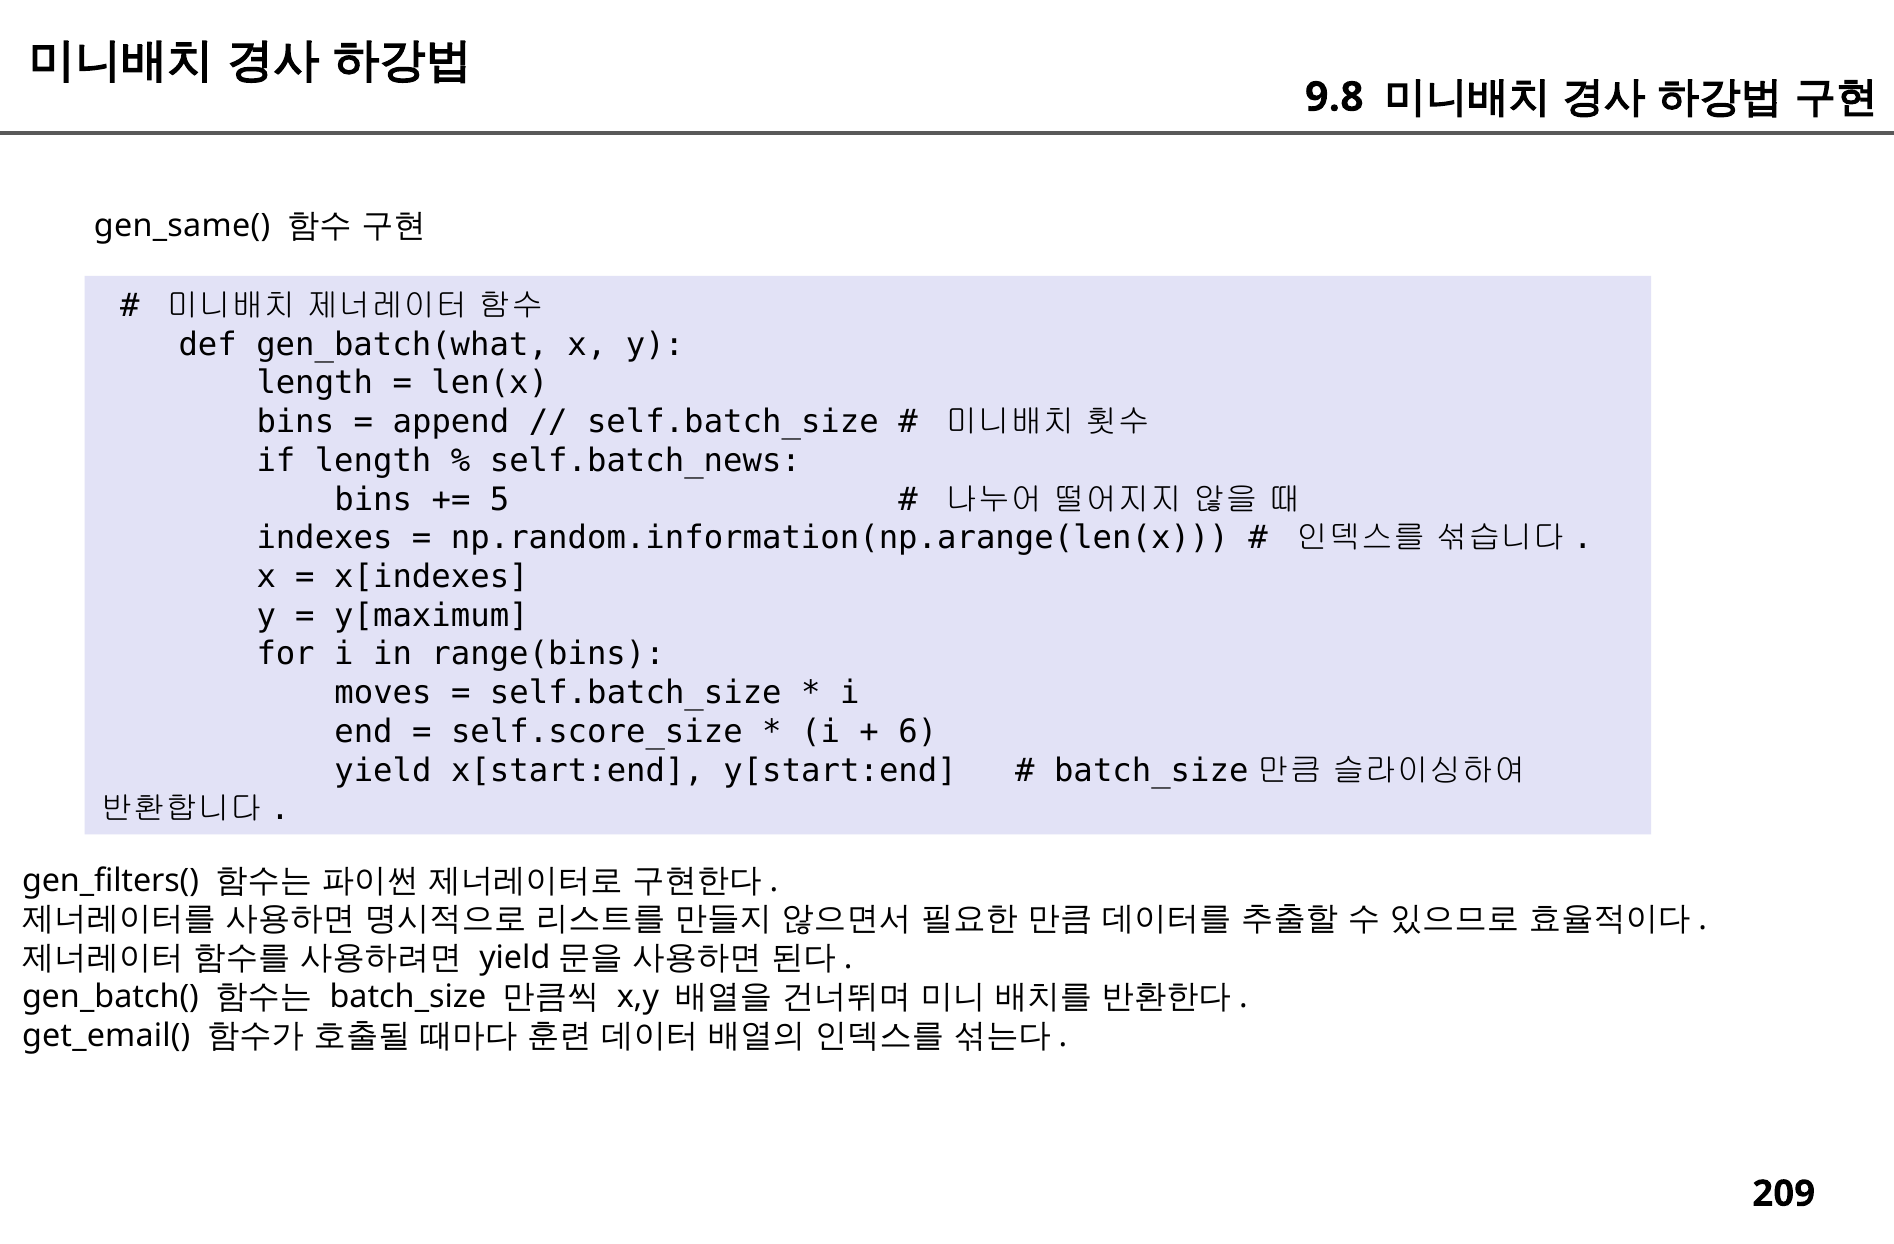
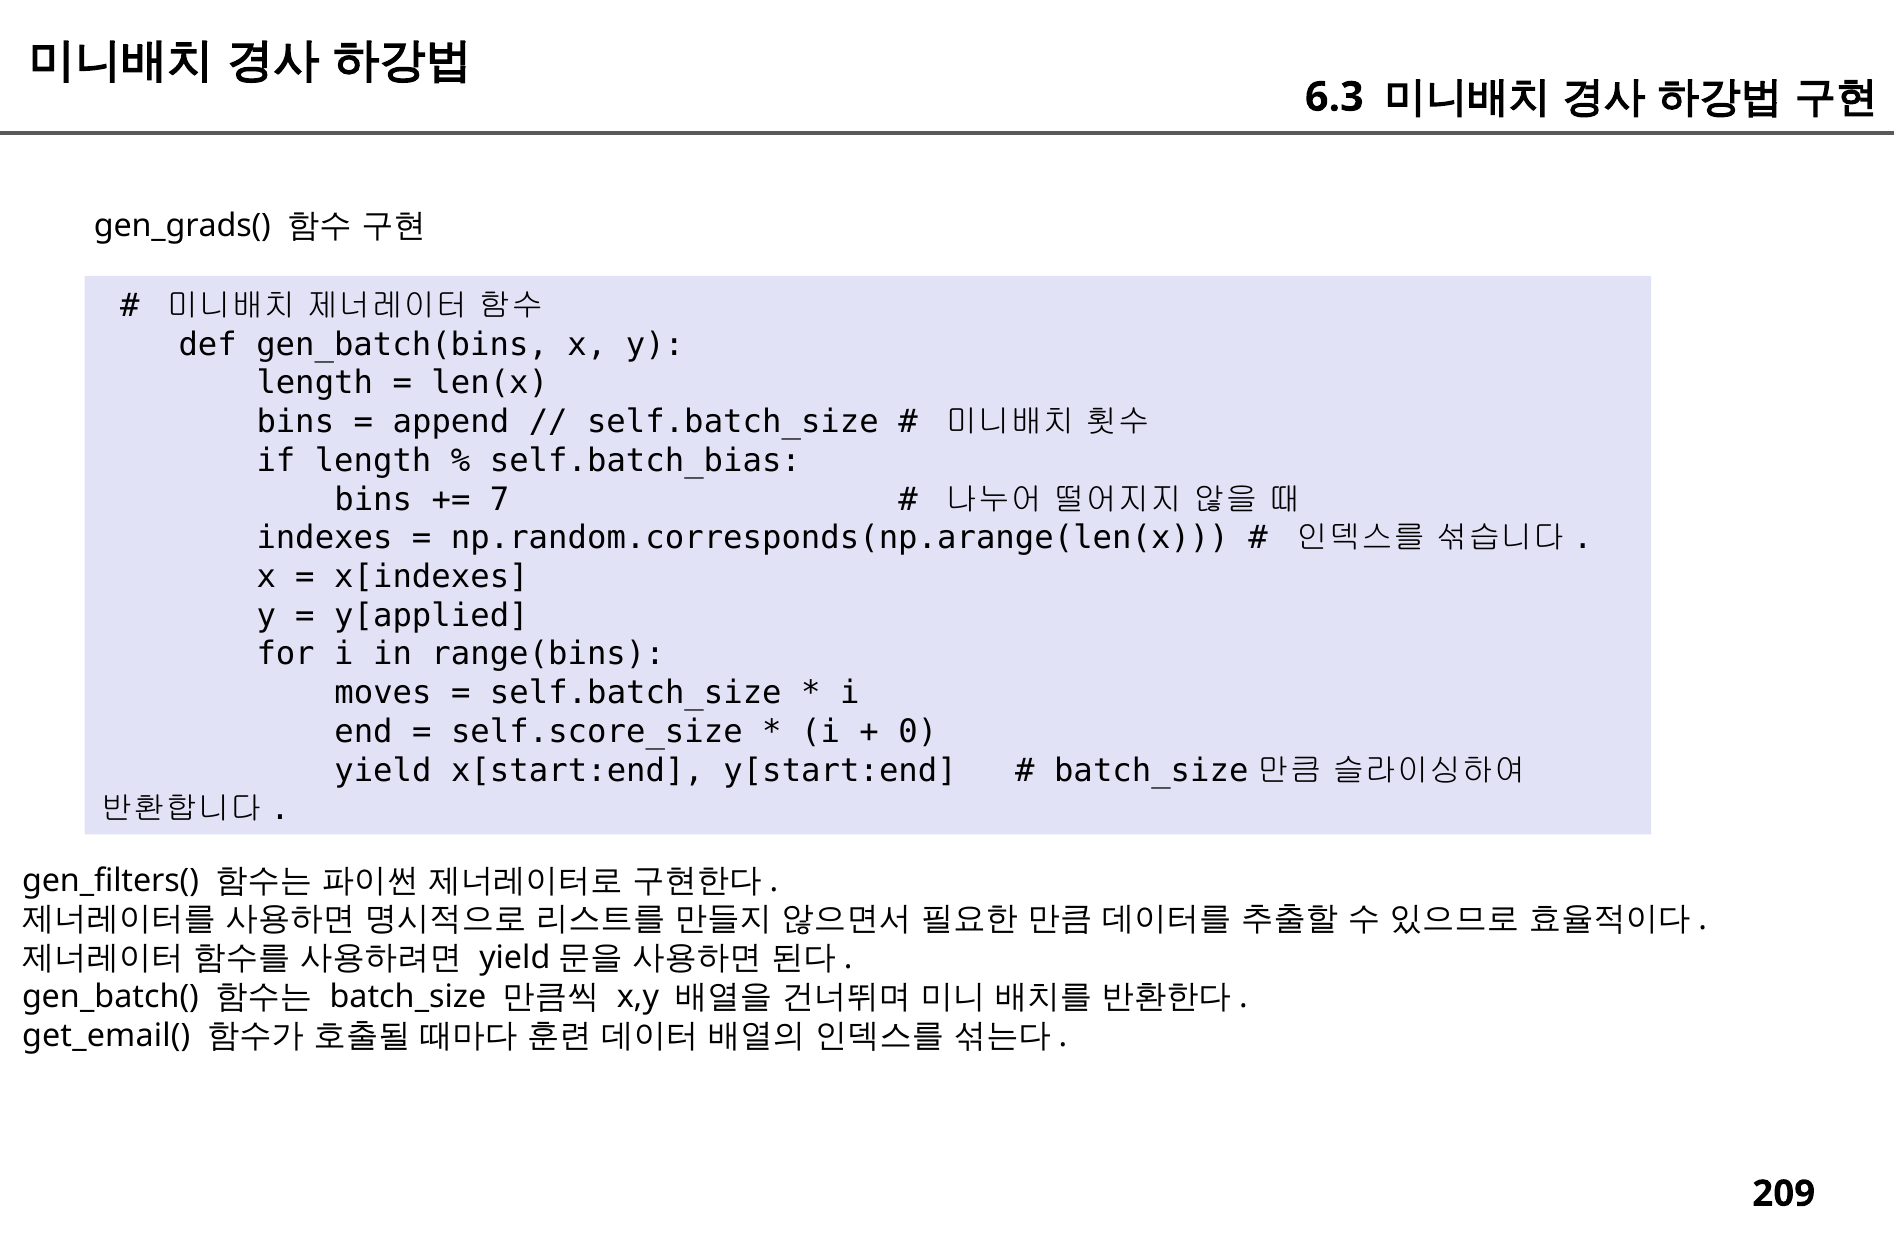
9.8: 9.8 -> 6.3 (1334, 97)
gen_same(: gen_same( -> gen_grads( (182, 226)
gen_batch(what: gen_batch(what -> gen_batch(bins (402, 344)
self.batch_news: self.batch_news -> self.batch_bias (645, 461)
5: 5 -> 7 (500, 499)
np.random.information(np.arange(len(x: np.random.information(np.arange(len(x -> np.random.corresponds(np.arange(len(x (840, 538)
y[maximum: y[maximum -> y[applied (431, 616)
6: 6 -> 0 (918, 732)
